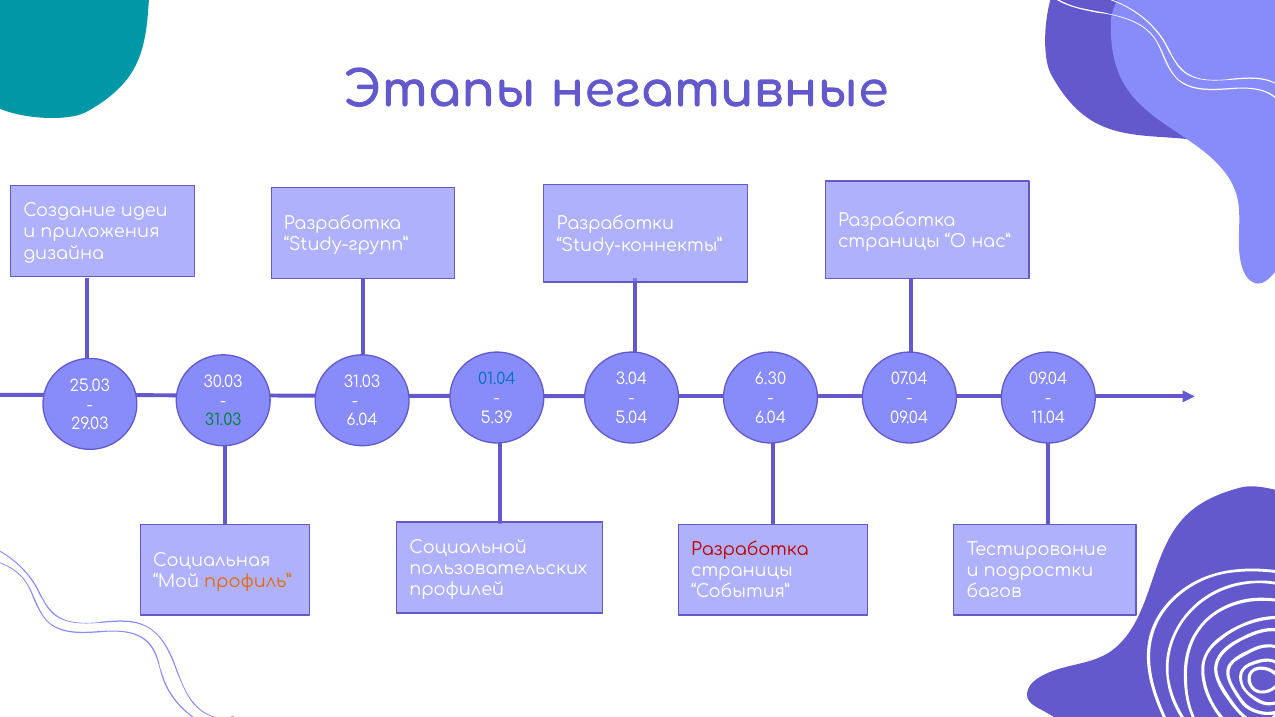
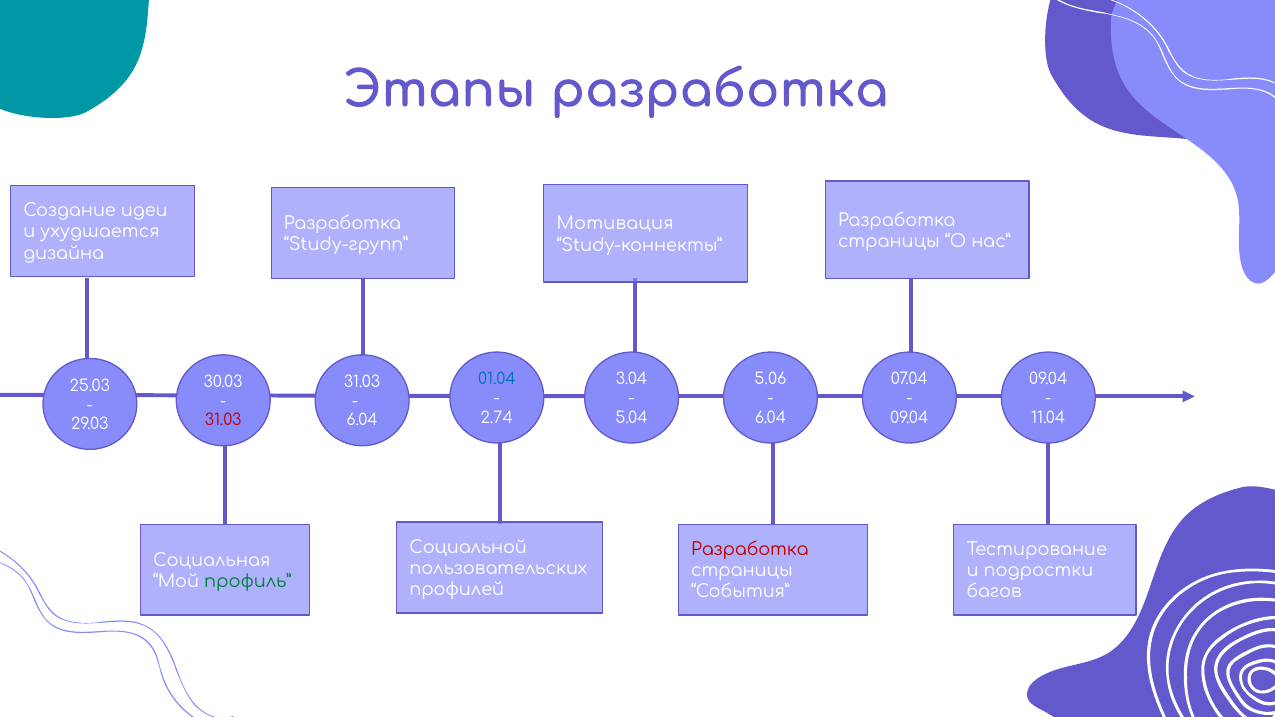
Этапы негативные: негативные -> разработка (719, 90)
Разработки: Разработки -> Мотивация (615, 224)
приложения: приложения -> ухудшается (100, 232)
6.30: 6.30 -> 5.06 (770, 380)
5.39: 5.39 -> 2.74 (497, 418)
31.03 colour: green -> red (223, 421)
профиль colour: orange -> green (248, 582)
